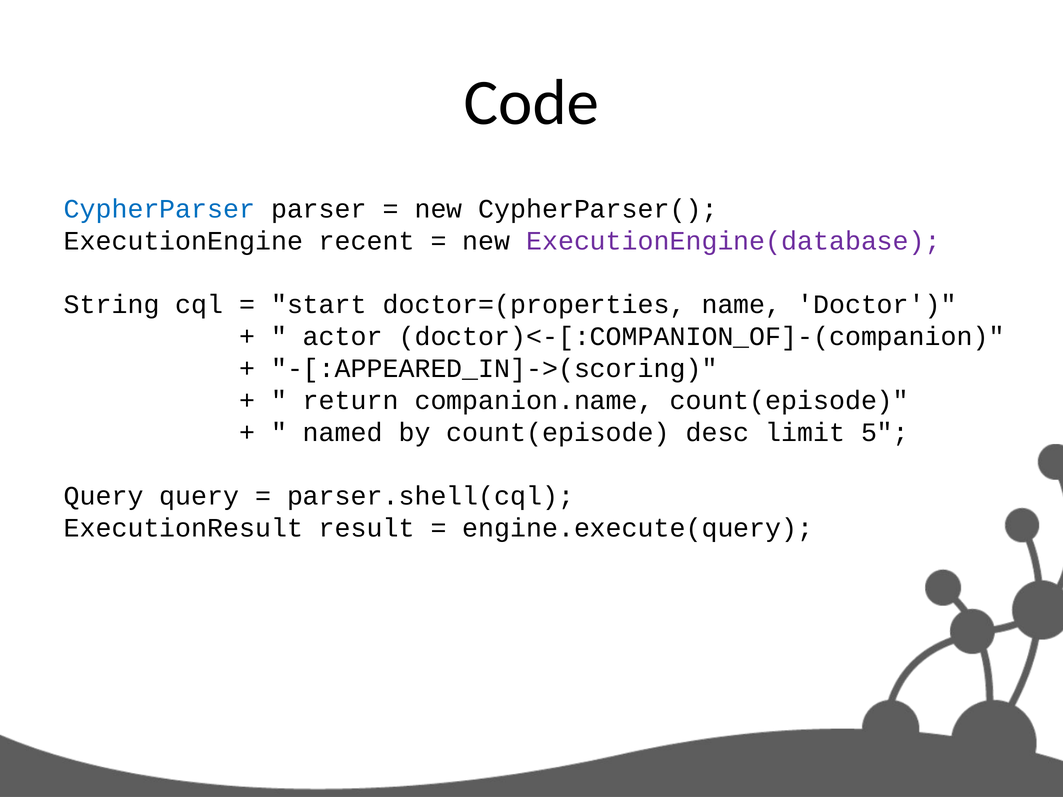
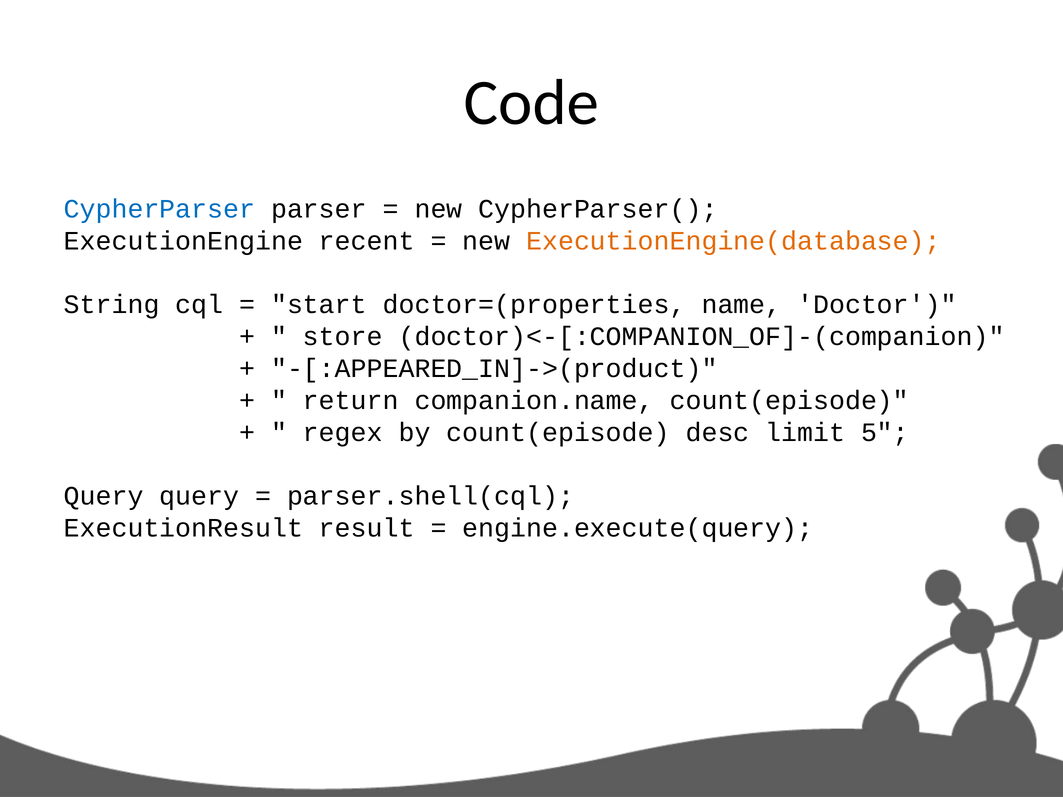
ExecutionEngine(database colour: purple -> orange (733, 241)
actor: actor -> store (343, 337)
-[:APPEARED_IN]->(scoring: -[:APPEARED_IN]->(scoring -> -[:APPEARED_IN]->(product (494, 369)
named: named -> regex (343, 432)
